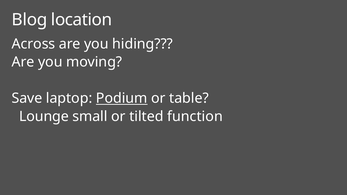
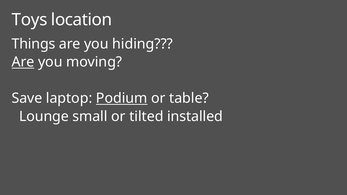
Blog: Blog -> Toys (30, 20)
Across: Across -> Things (34, 44)
Are underline: none -> present (23, 62)
function: function -> installed (195, 117)
